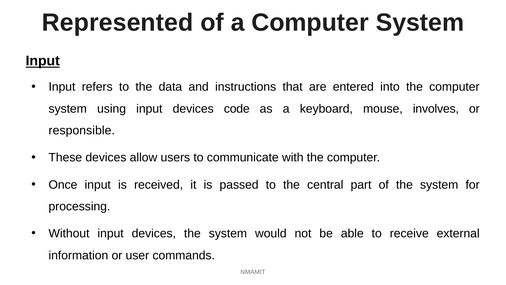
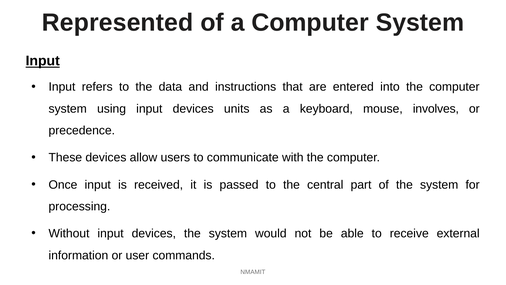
code: code -> units (237, 109)
responsible: responsible -> precedence (82, 130)
